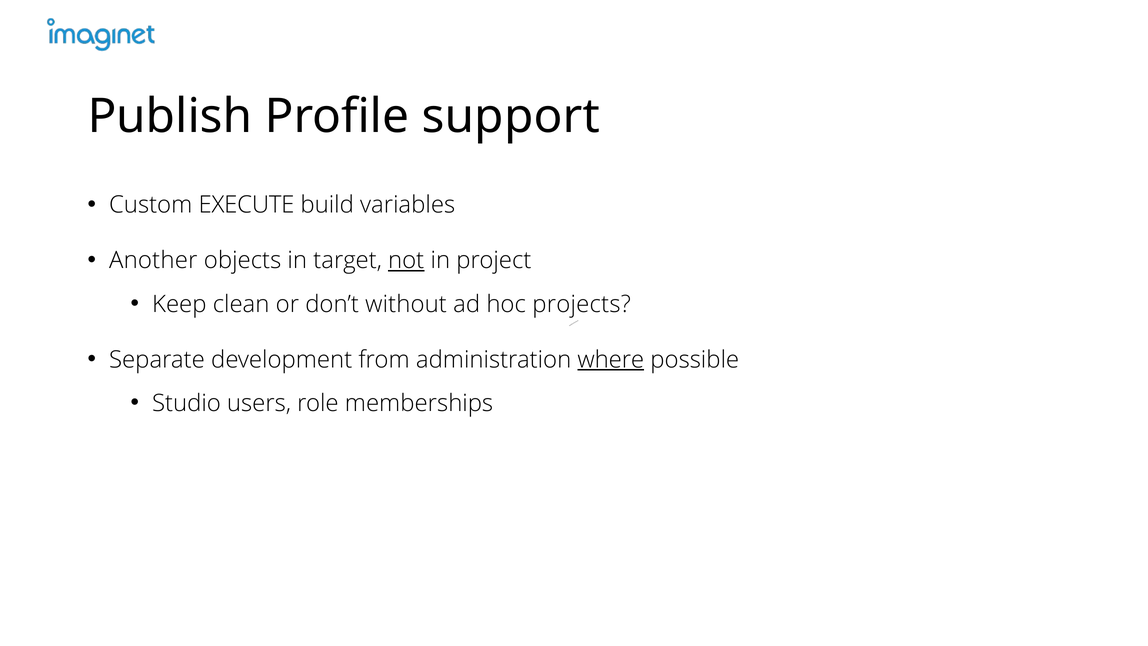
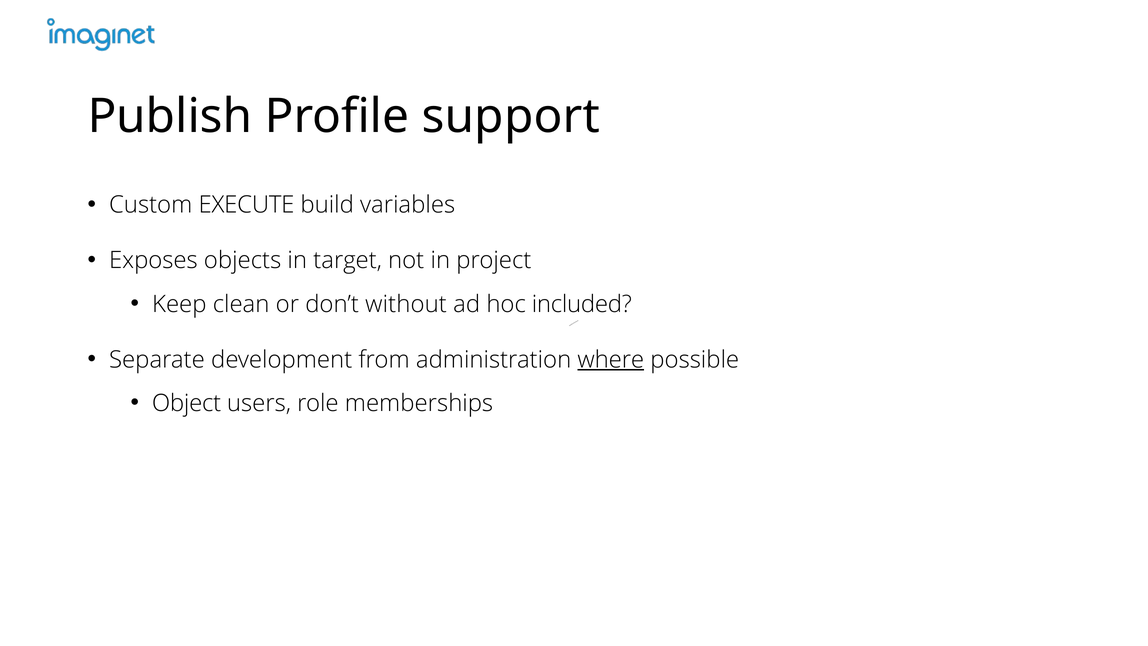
Another: Another -> Exposes (153, 260)
not underline: present -> none (406, 260)
projects: projects -> included (582, 304)
Studio: Studio -> Object (187, 403)
